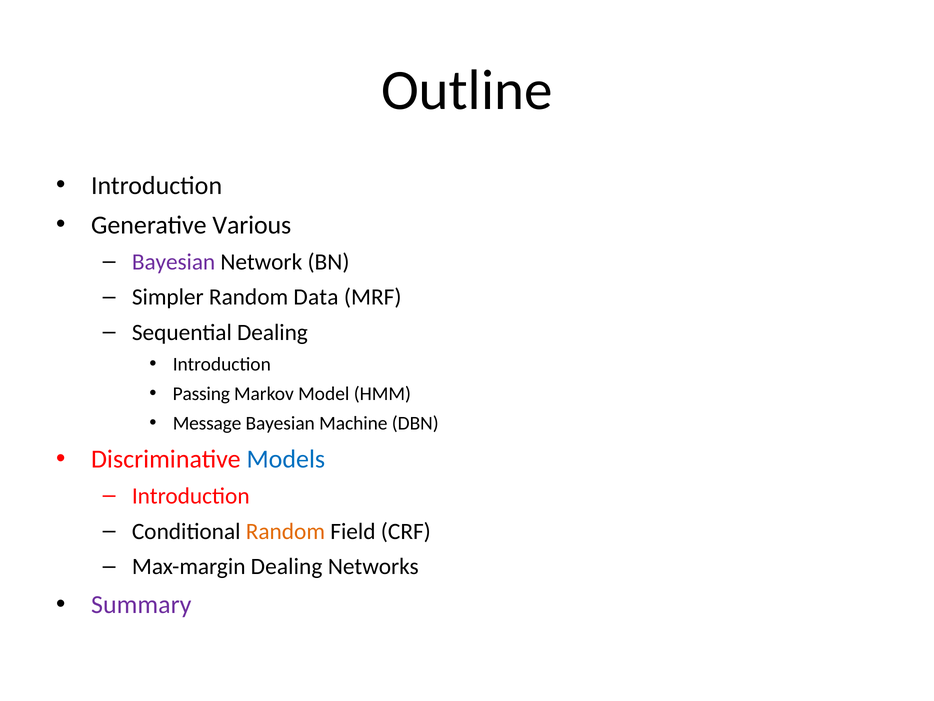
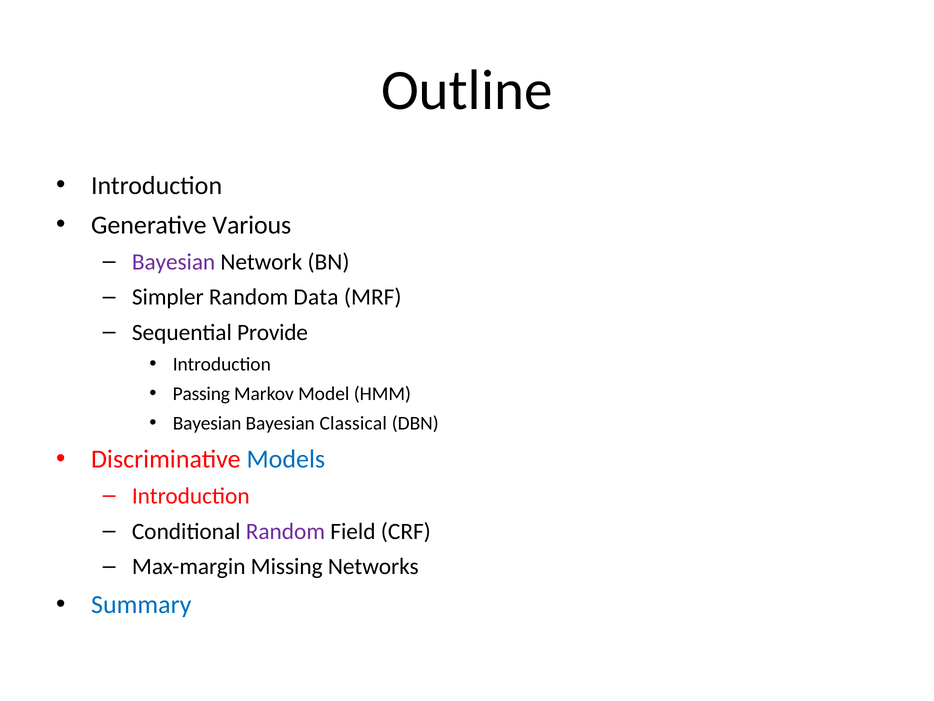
Sequential Dealing: Dealing -> Provide (273, 332)
Message: Message -> Bayesian (207, 423)
Machine: Machine -> Classical (353, 423)
Random colour: orange -> purple (285, 531)
Max-margin Dealing: Dealing -> Missing (287, 566)
Summary colour: purple -> blue (141, 604)
